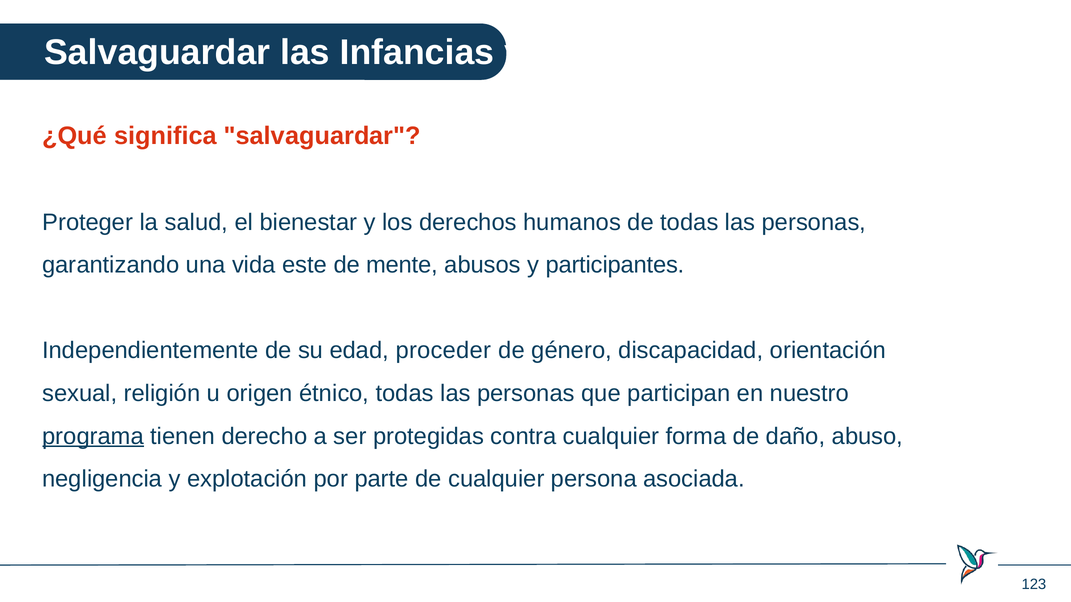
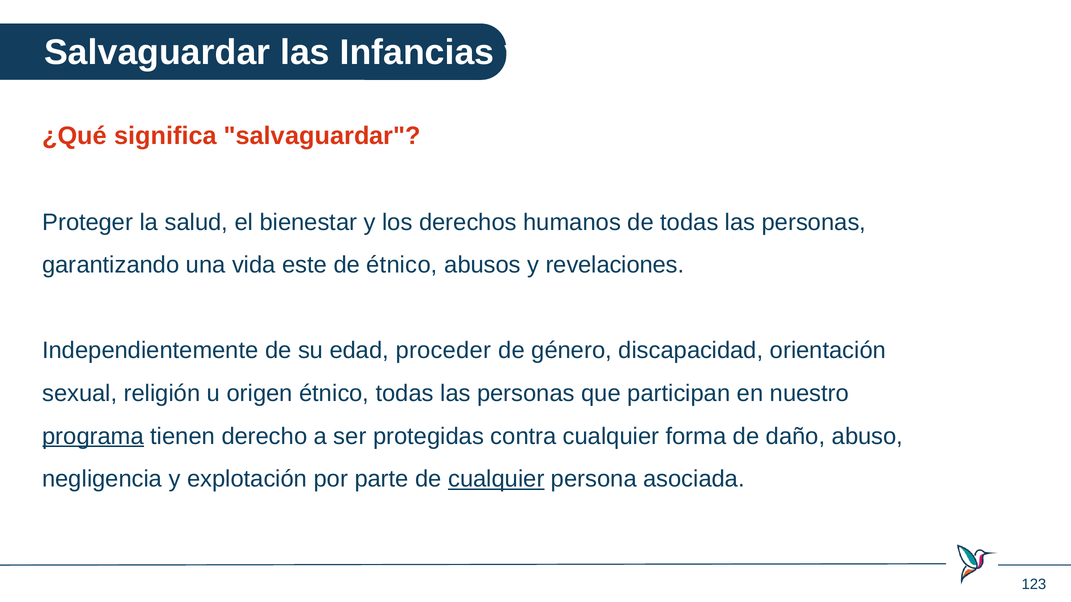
de mente: mente -> étnico (402, 265)
participantes: participantes -> revelaciones (615, 265)
cualquier underline: none -> present (496, 479)
